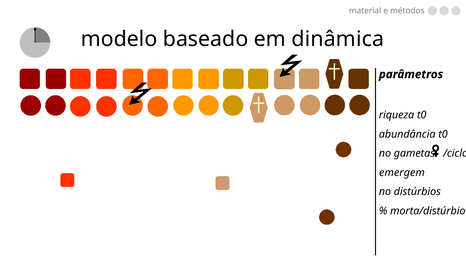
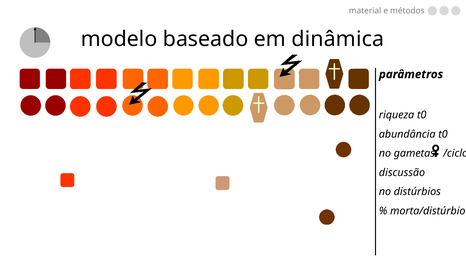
emergem: emergem -> discussão (402, 173)
